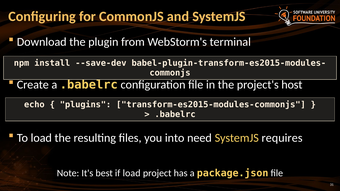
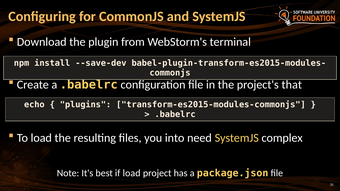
host: host -> that (292, 85)
requires: requires -> complex (282, 138)
